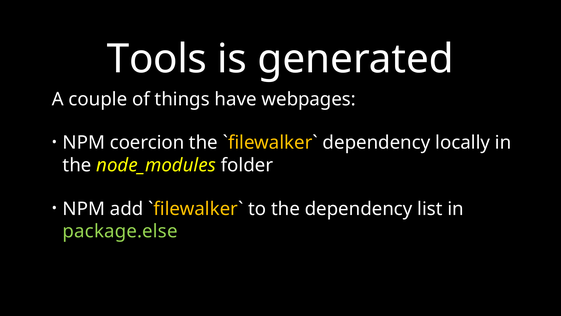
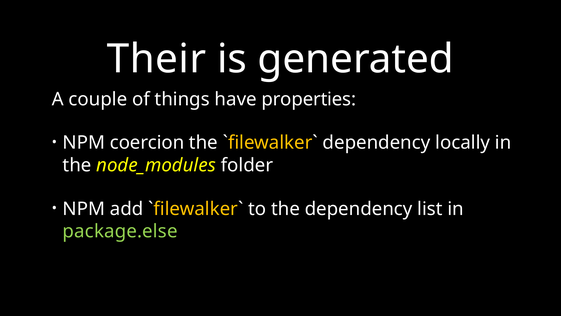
Tools: Tools -> Their (157, 59)
webpages: webpages -> properties (309, 99)
